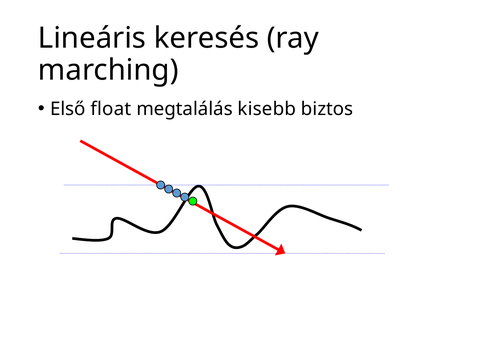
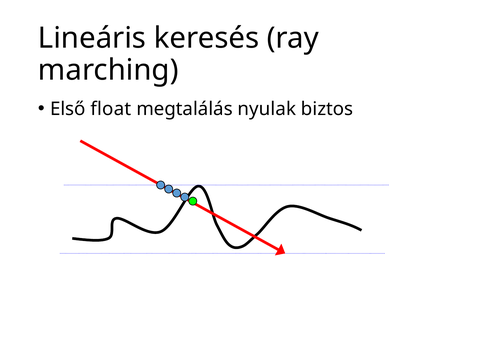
kisebb: kisebb -> nyulak (267, 109)
